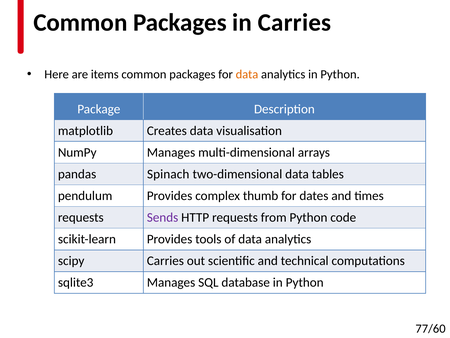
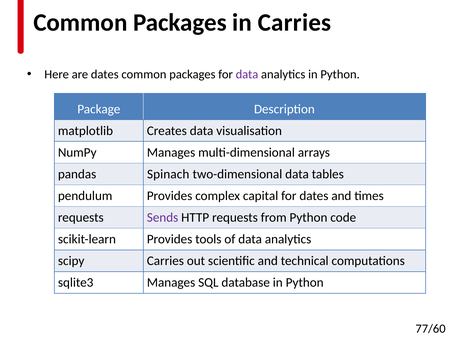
are items: items -> dates (105, 74)
data colour: orange -> purple (247, 74)
thumb: thumb -> capital (261, 196)
